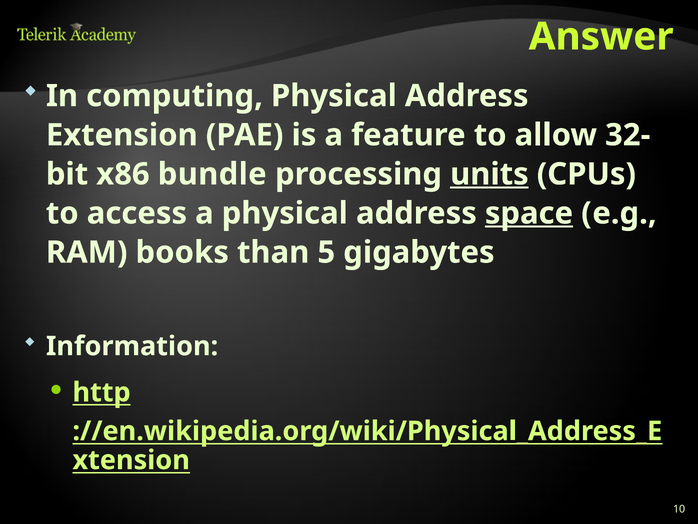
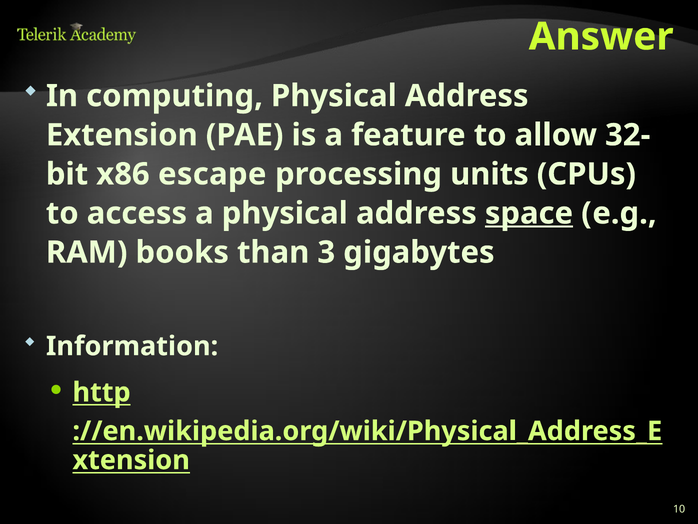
bundle: bundle -> escape (212, 174)
units underline: present -> none (489, 174)
5: 5 -> 3 (326, 252)
